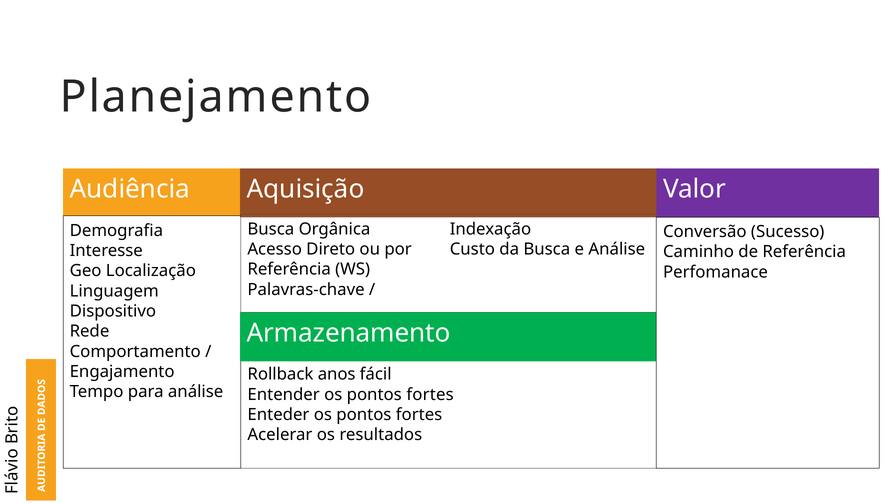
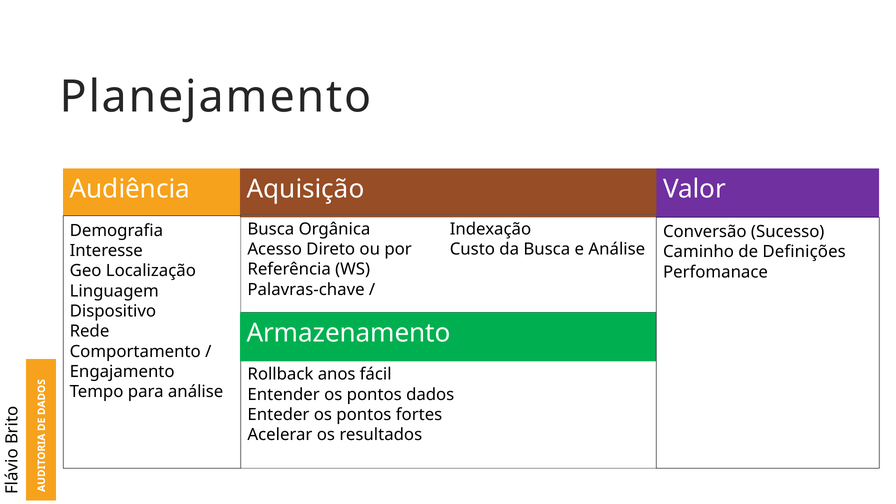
de Referência: Referência -> Definições (804, 252)
Entender os pontos fortes: fortes -> dados (430, 395)
